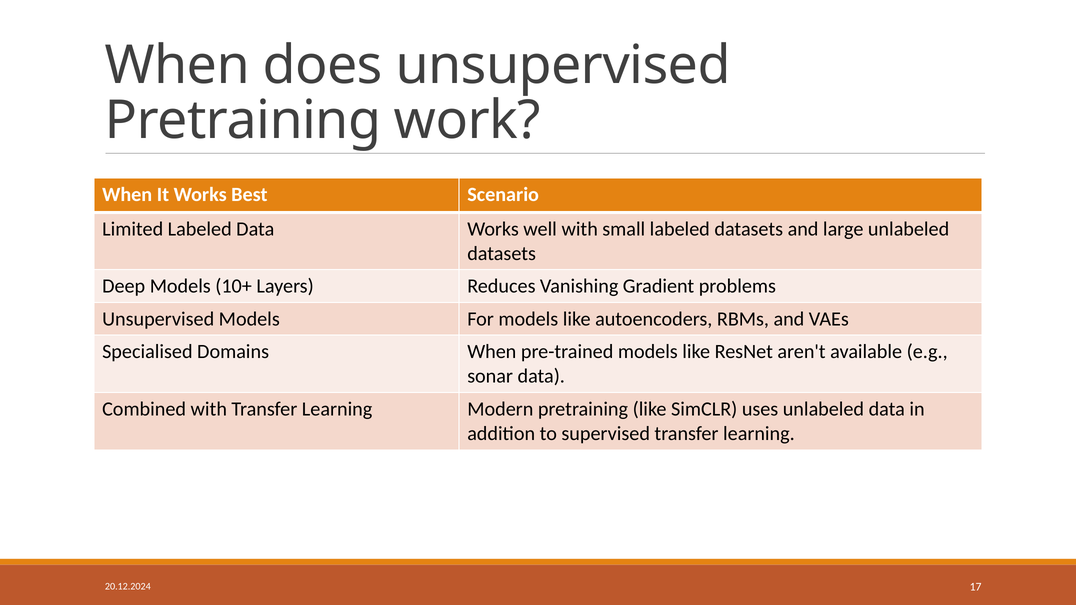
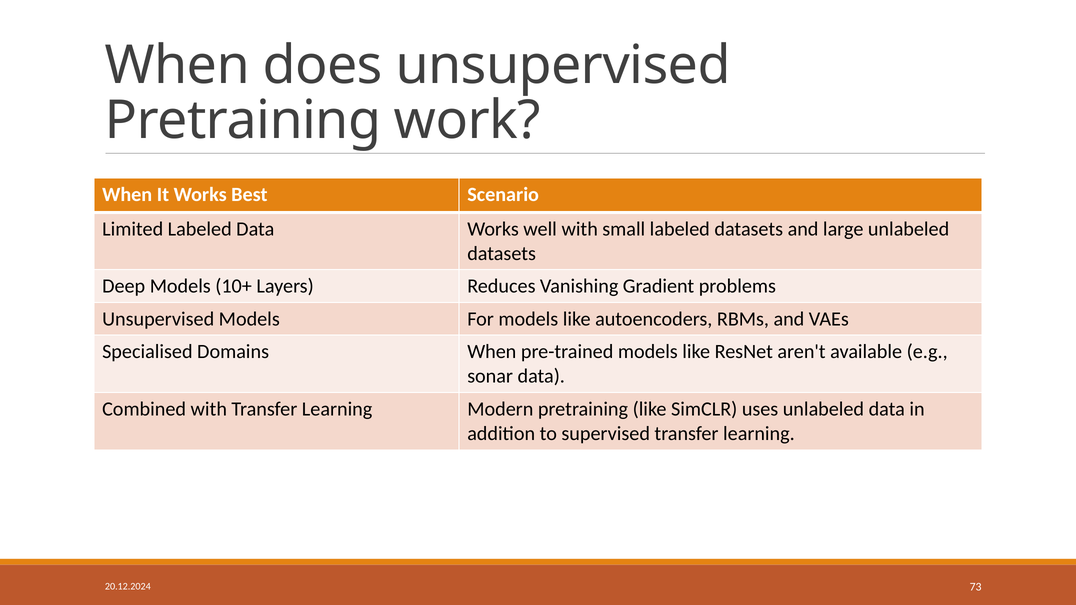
17: 17 -> 73 (976, 587)
